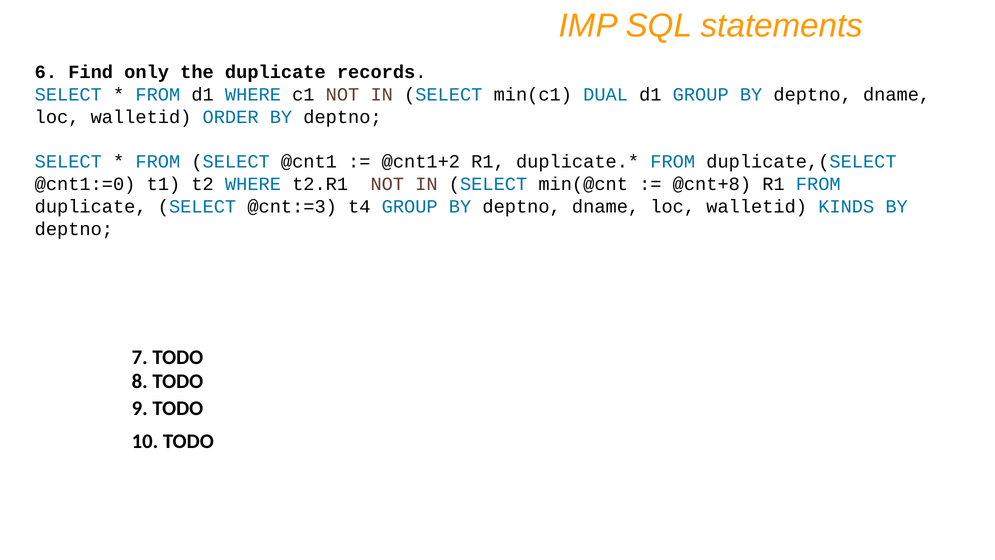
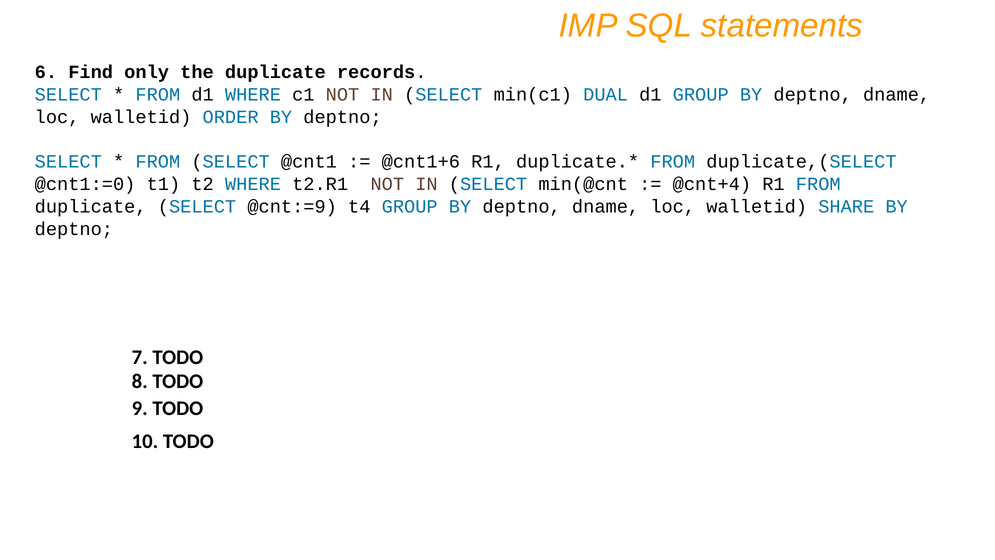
@cnt1+2: @cnt1+2 -> @cnt1+6 (421, 162)
@cnt+8: @cnt+8 -> @cnt+4 (712, 184)
@cnt:=3: @cnt:=3 -> @cnt:=9 (292, 206)
KINDS: KINDS -> SHARE (846, 206)
